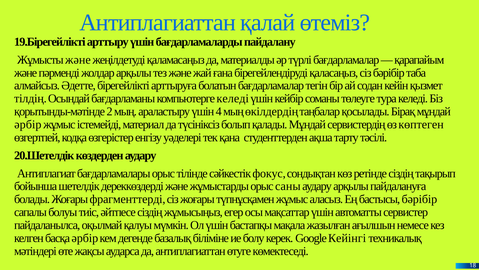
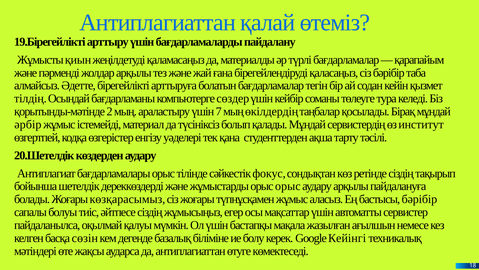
Жұмысты және: және -> қиын (78, 60)
компьютерге келеді: келеді -> сөздер (233, 98)
4: 4 -> 7 (219, 111)
көптеген: көптеген -> институт (421, 124)
орыс саны: саны -> орыс (288, 186)
фрагменттерді: фрагменттерді -> көзқарасымыз (127, 199)
басқа әрбір: әрбір -> сөзін (85, 238)
